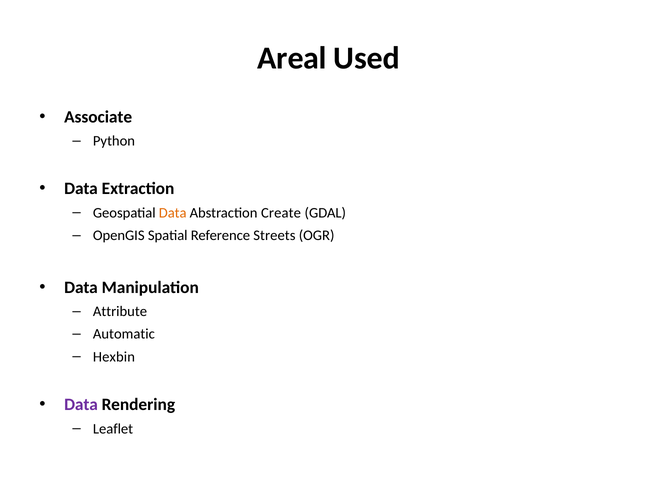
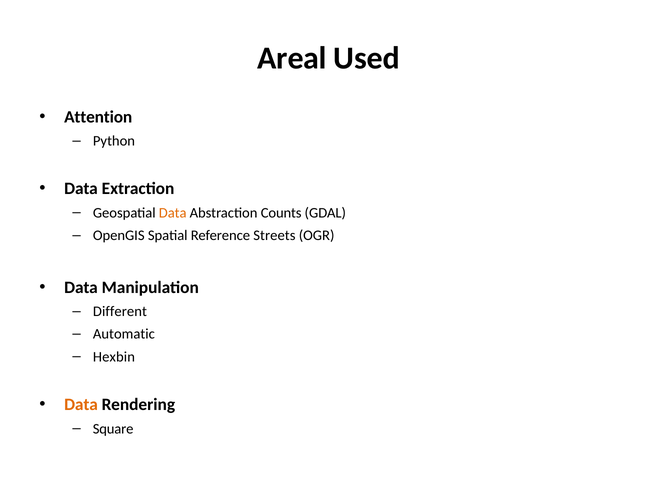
Associate: Associate -> Attention (98, 117)
Create: Create -> Counts (281, 213)
Attribute: Attribute -> Different (120, 312)
Data colour: purple -> orange (81, 405)
Leaflet: Leaflet -> Square (113, 429)
